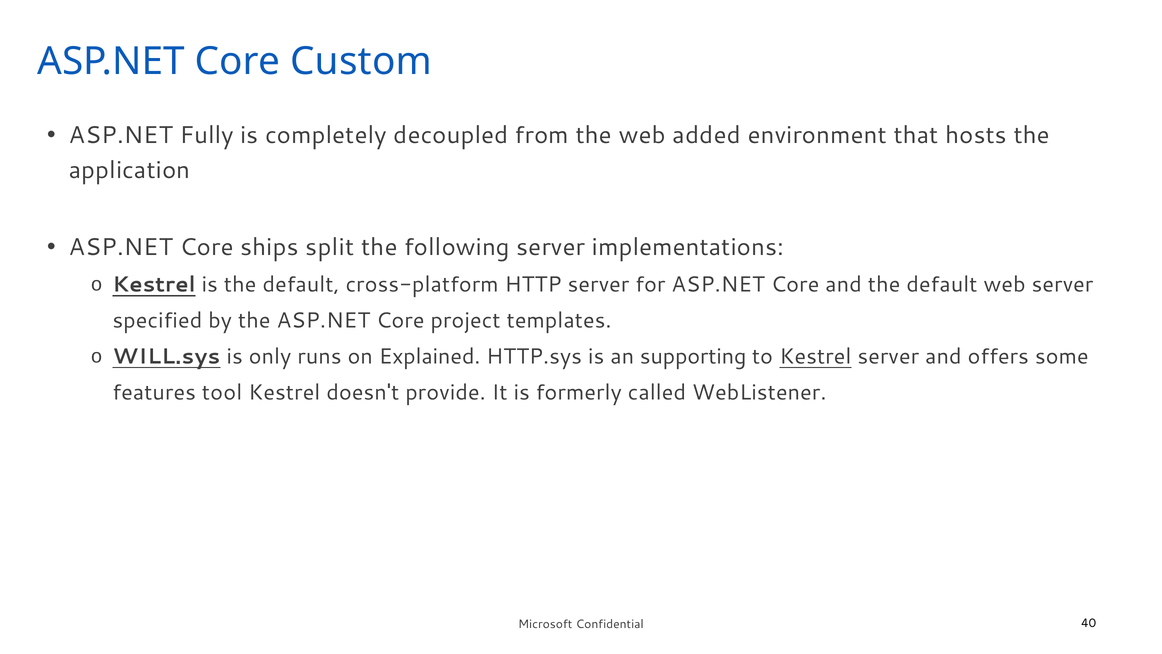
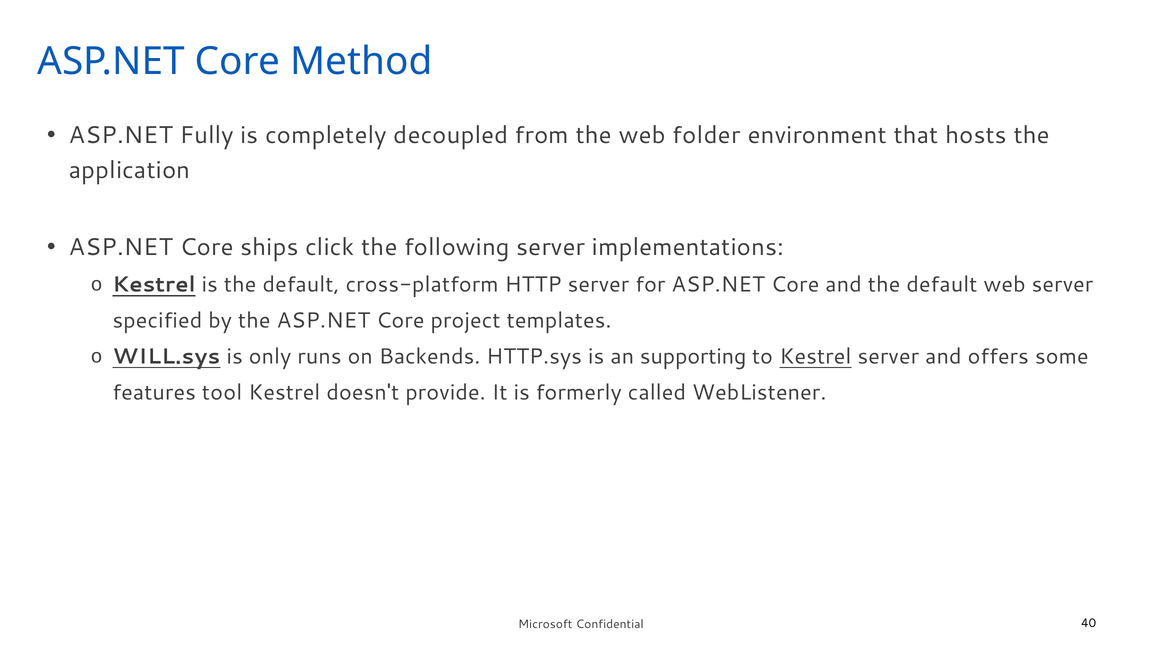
Custom: Custom -> Method (361, 61)
added: added -> folder (707, 135)
split: split -> click (330, 247)
Explained: Explained -> Backends (430, 356)
